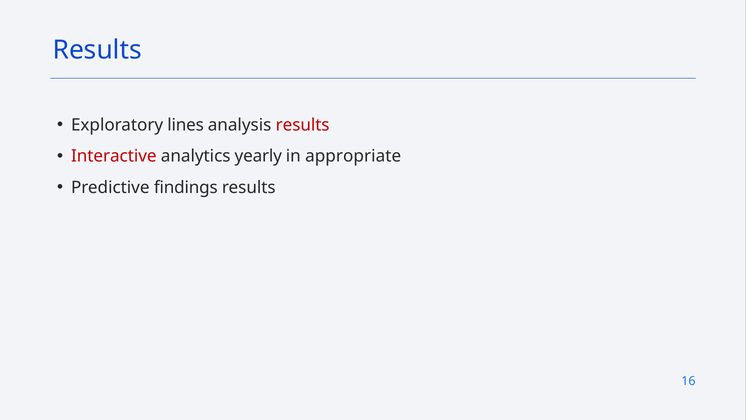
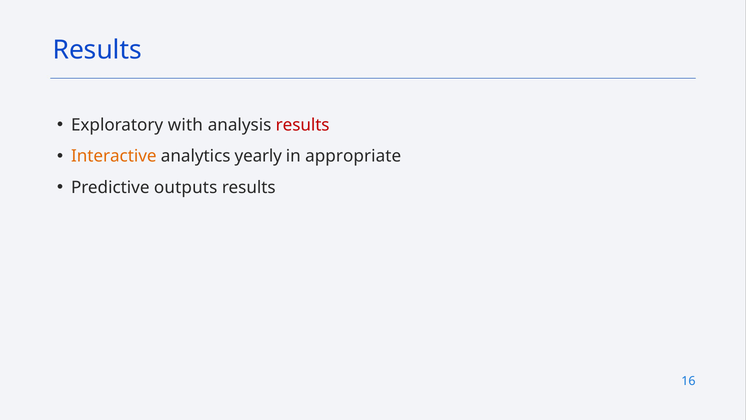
lines: lines -> with (185, 125)
Interactive colour: red -> orange (114, 156)
findings: findings -> outputs (186, 188)
